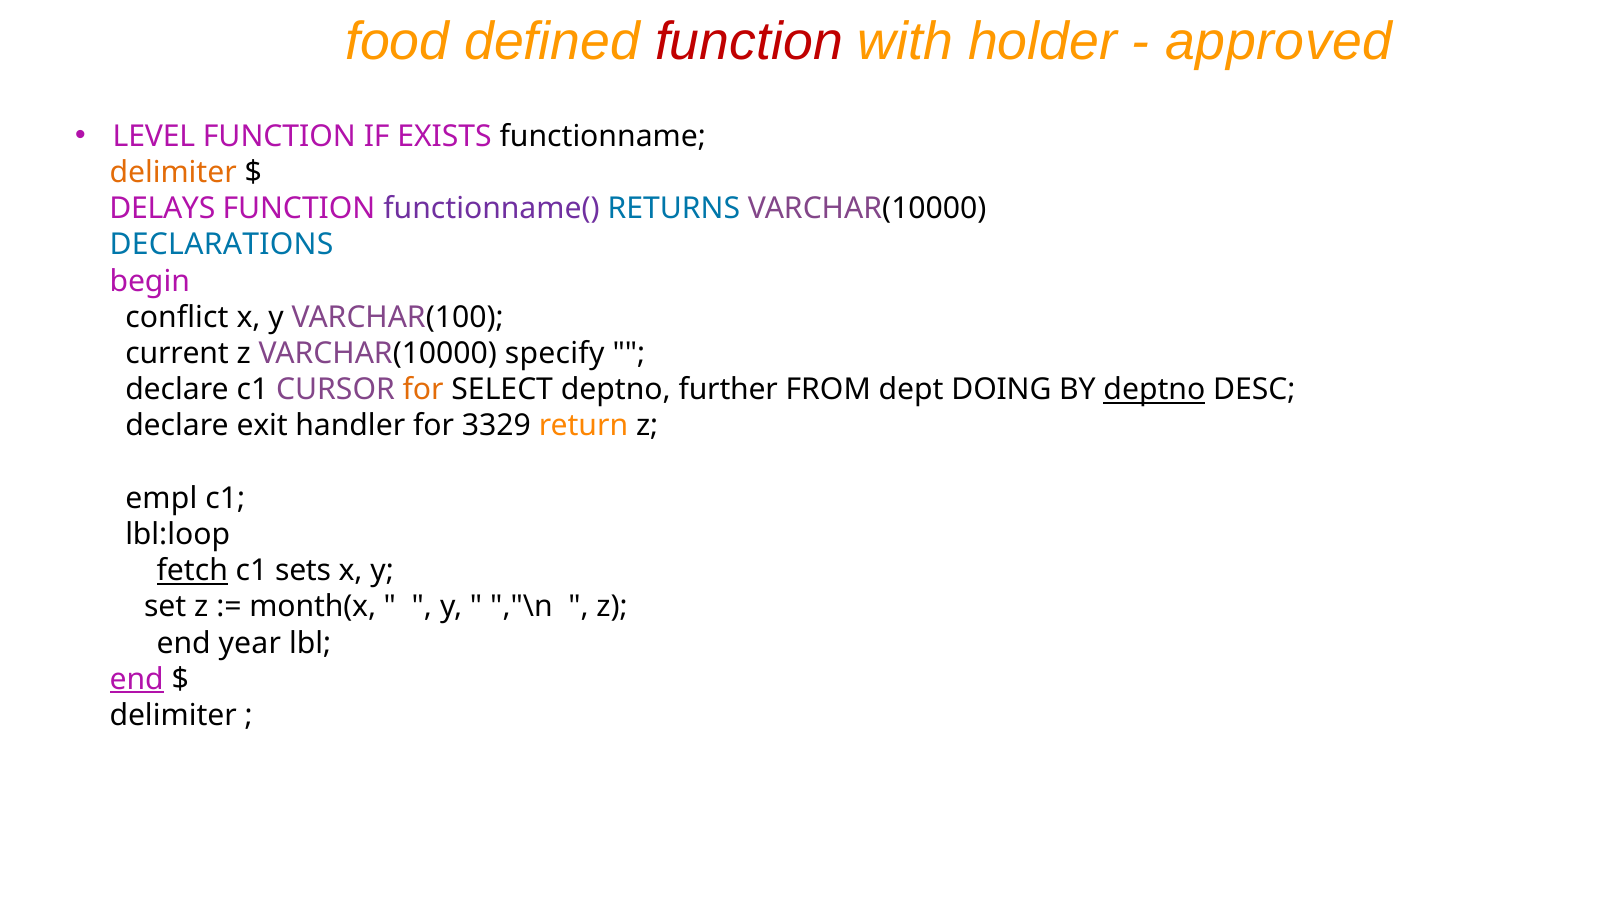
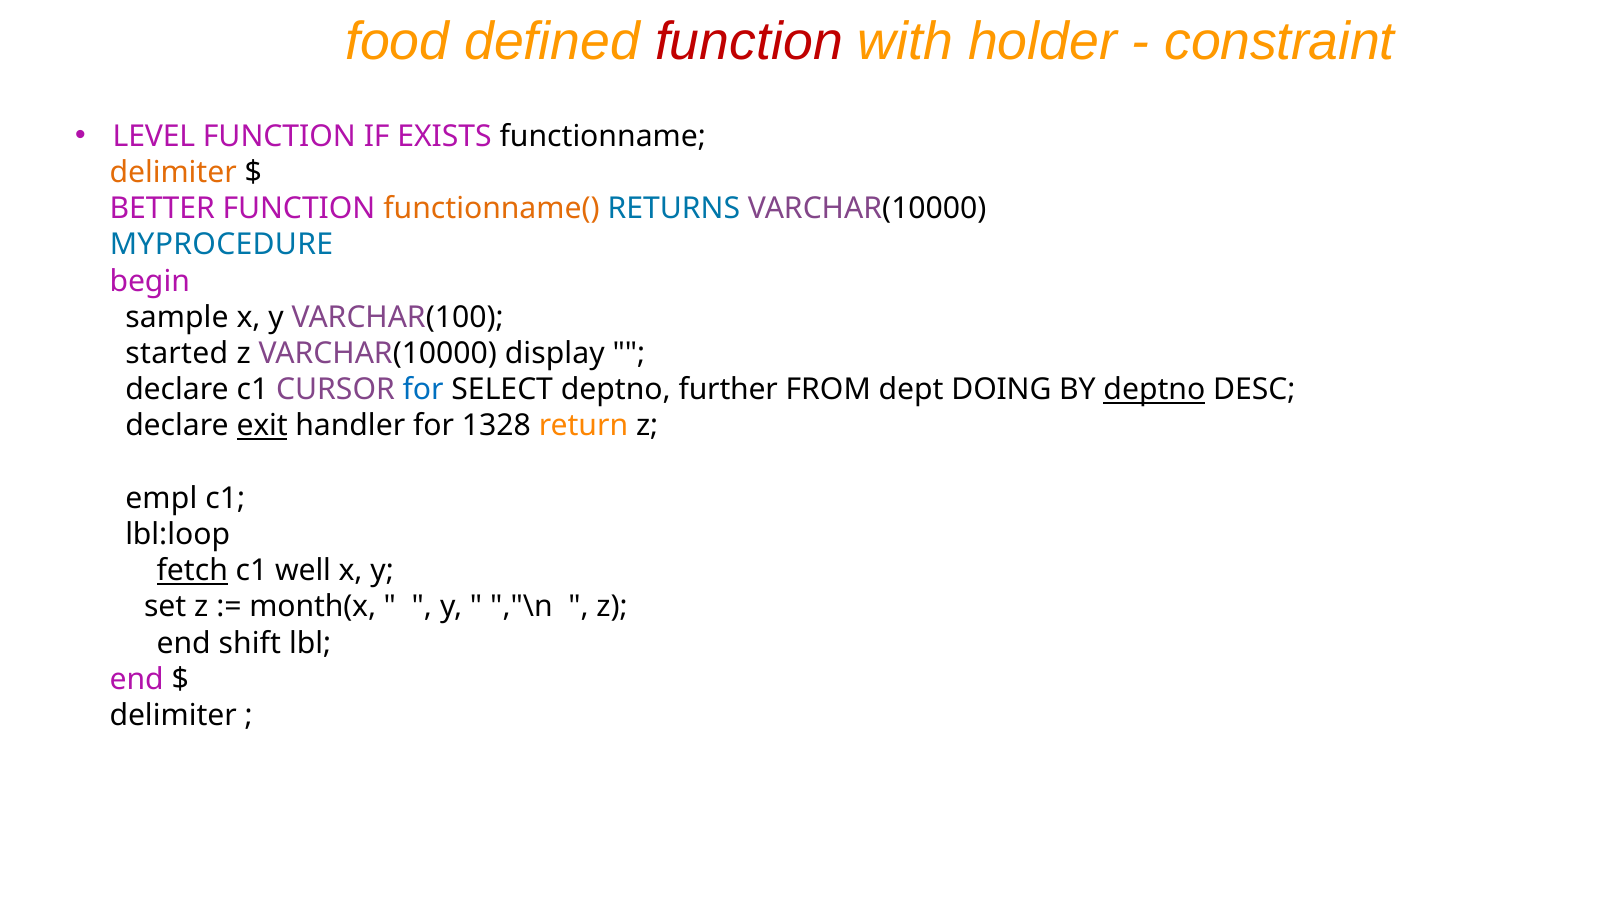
approved: approved -> constraint (1280, 42)
DELAYS: DELAYS -> BETTER (162, 209)
functionname( colour: purple -> orange (491, 209)
DECLARATIONS: DECLARATIONS -> MYPROCEDURE (221, 245)
conflict: conflict -> sample (177, 317)
current: current -> started (177, 353)
specify: specify -> display (555, 353)
for colour: orange -> blue (423, 389)
exit underline: none -> present (262, 426)
3329: 3329 -> 1328 (496, 426)
sets: sets -> well (303, 570)
year: year -> shift (250, 643)
end underline: present -> none (137, 679)
